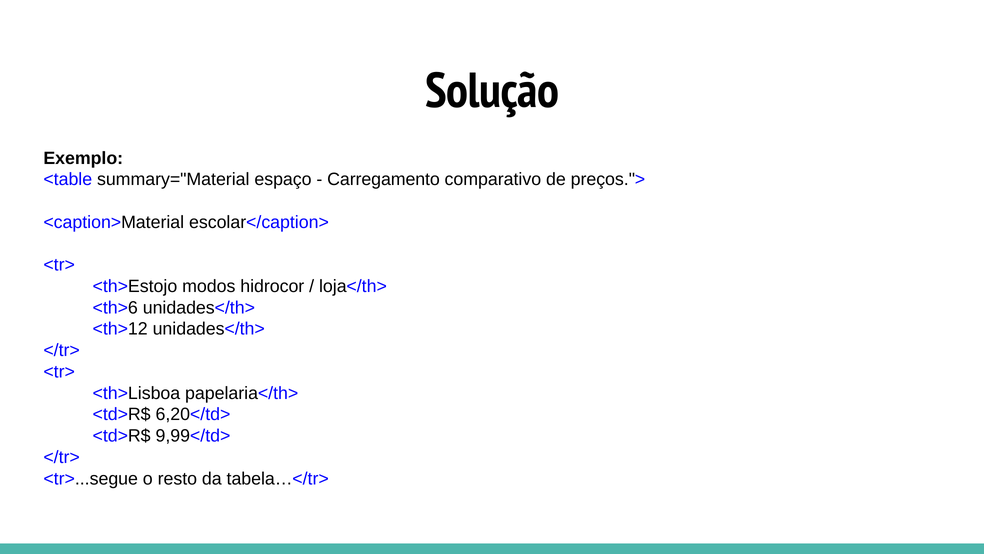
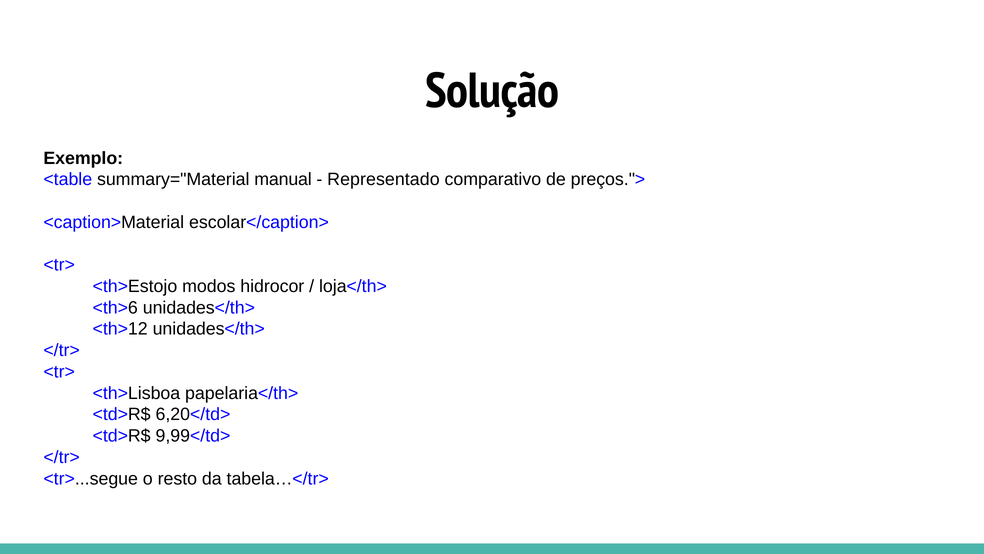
espaço: espaço -> manual (283, 179)
Carregamento: Carregamento -> Representado (383, 179)
